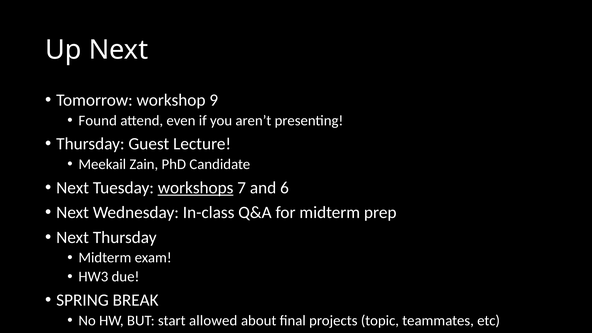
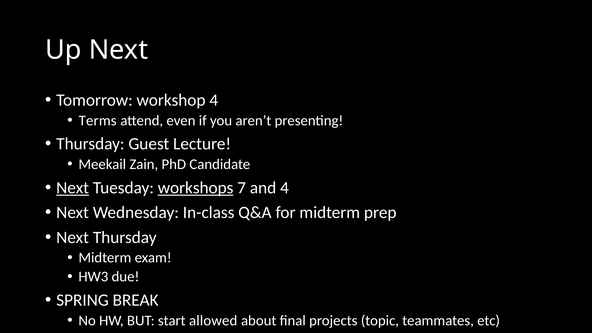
workshop 9: 9 -> 4 (214, 100)
Found: Found -> Terms (98, 120)
Next underline: none -> present (73, 188)
and 6: 6 -> 4 (284, 188)
